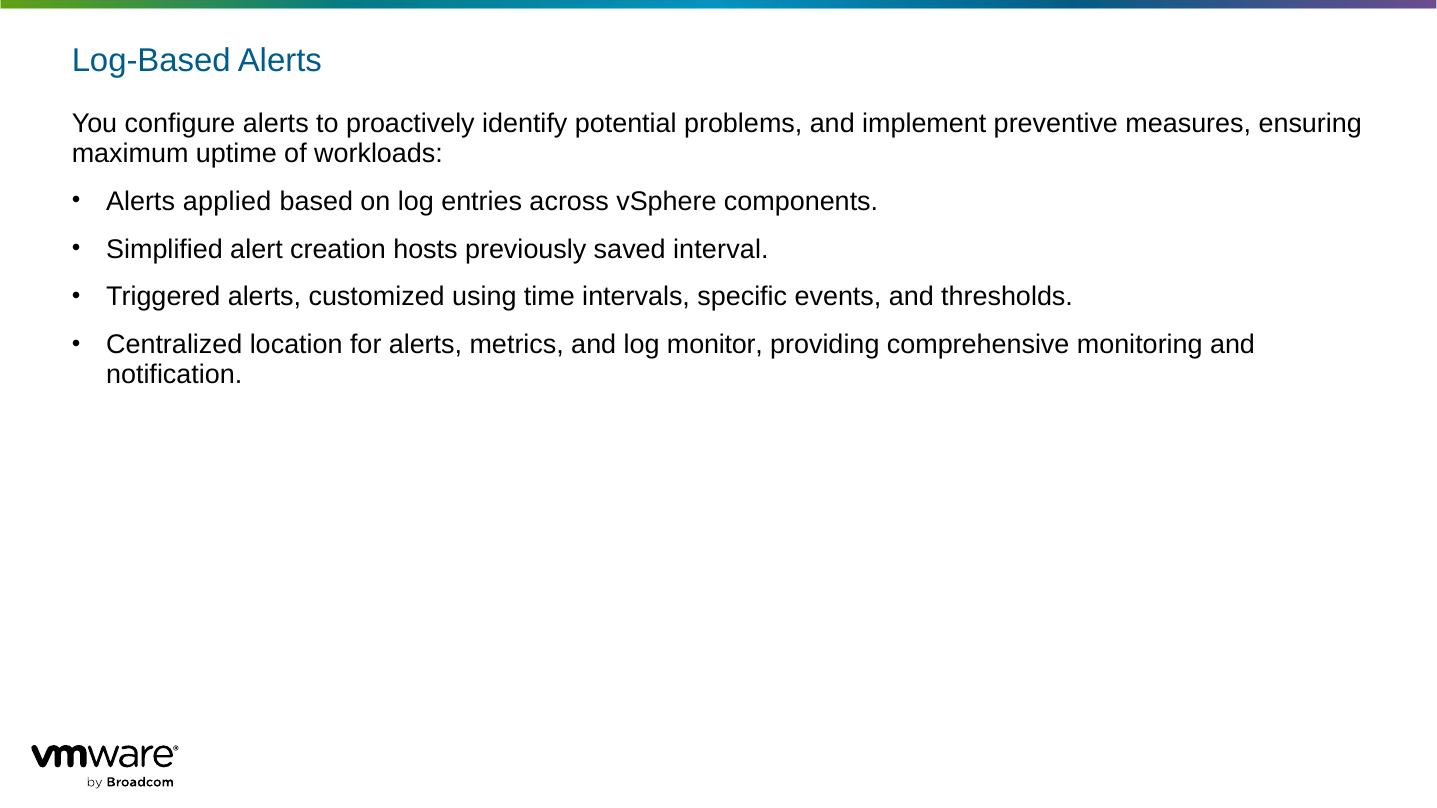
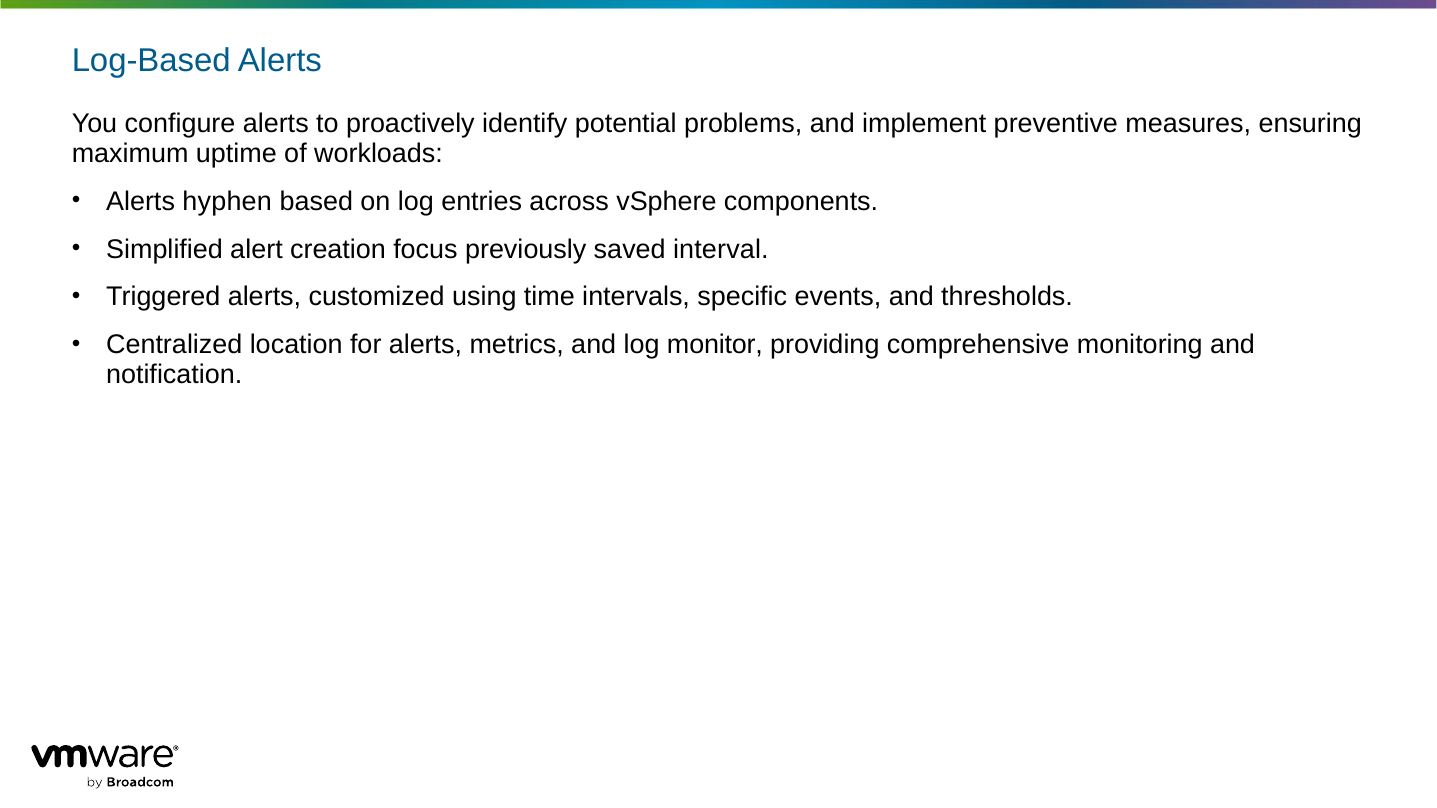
applied: applied -> hyphen (227, 201)
hosts: hosts -> focus (425, 249)
